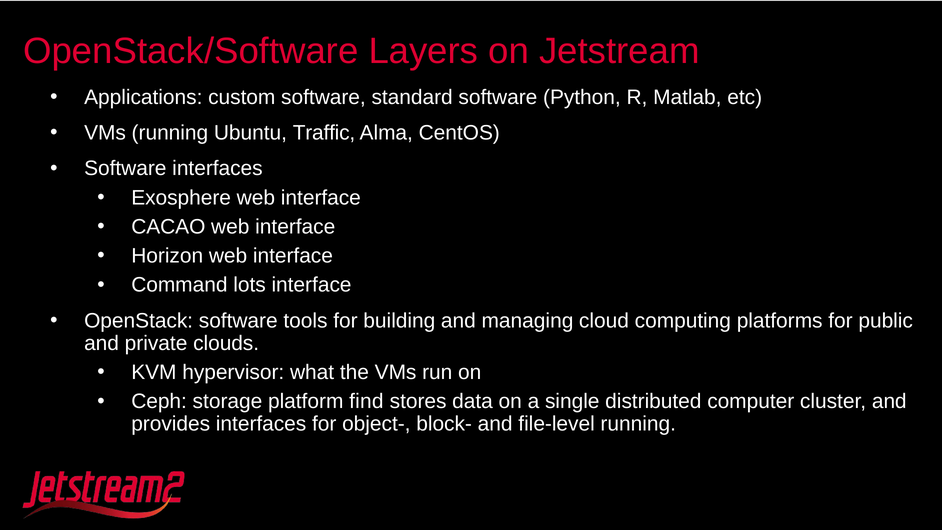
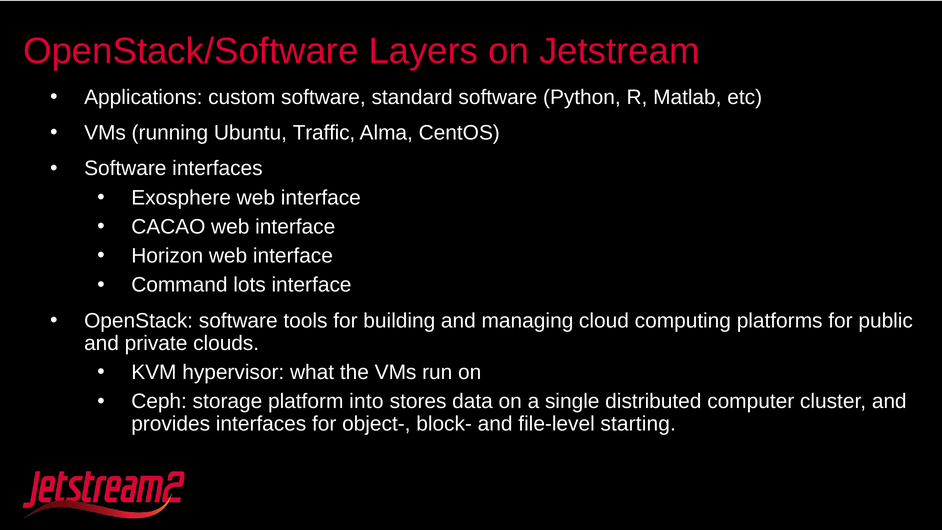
find: find -> into (366, 401)
file-level running: running -> starting (638, 424)
